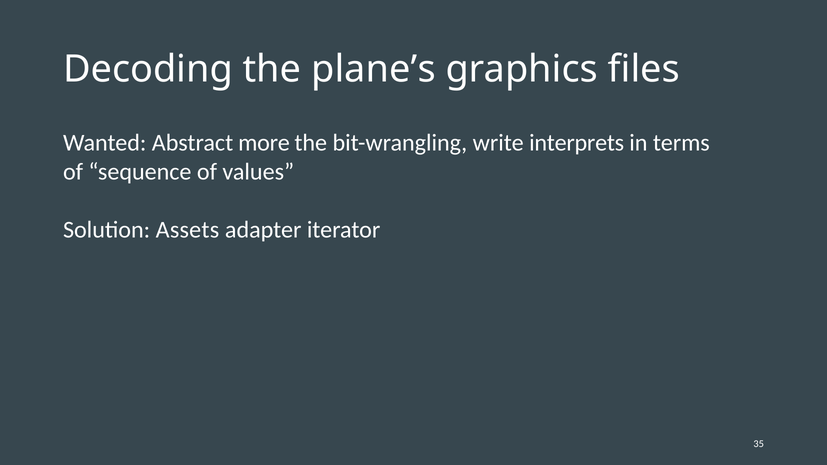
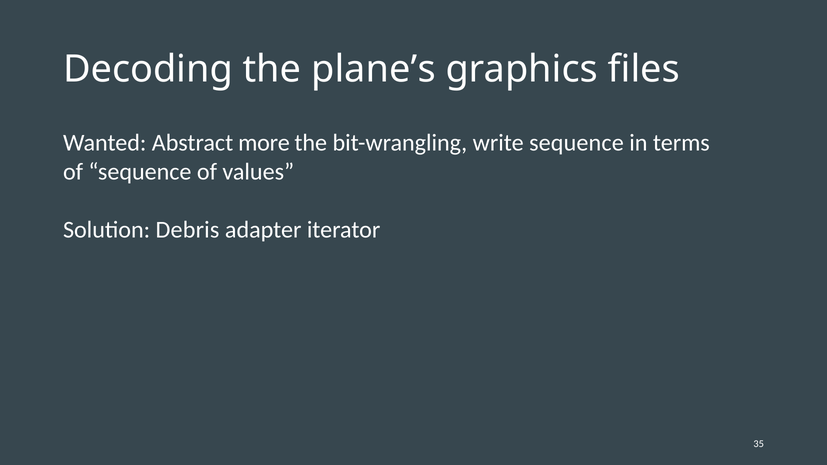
write interprets: interprets -> sequence (576, 143)
Assets: Assets -> Debris (187, 230)
